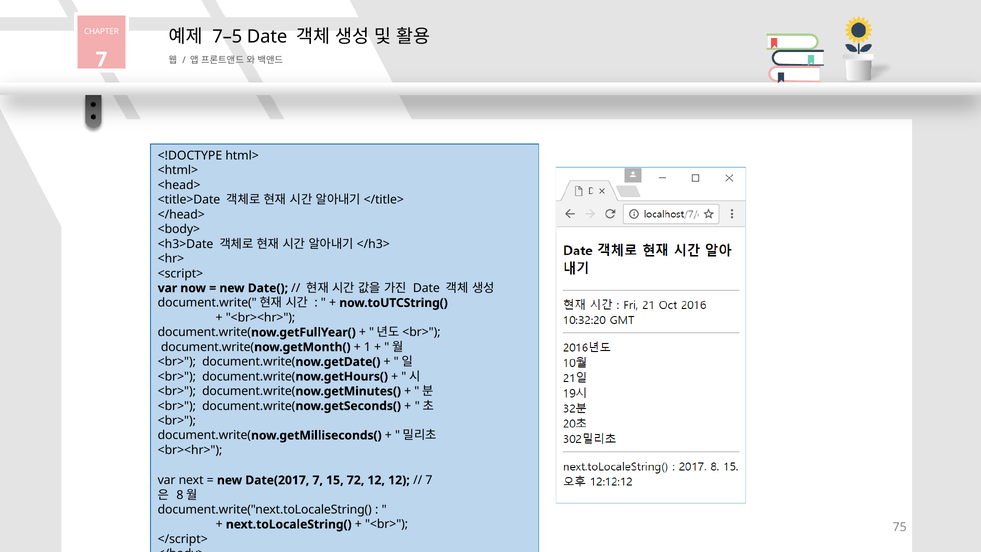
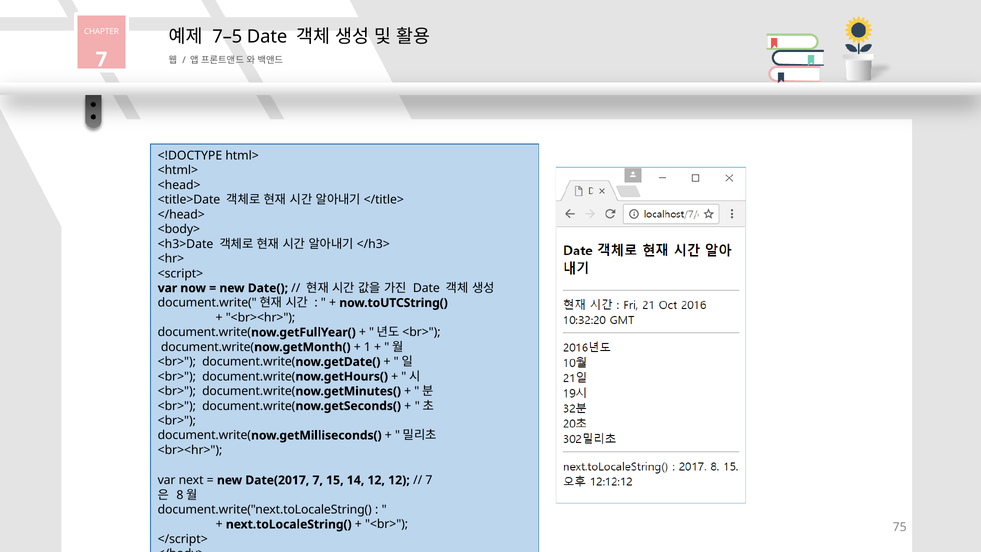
72: 72 -> 14 (356, 480)
